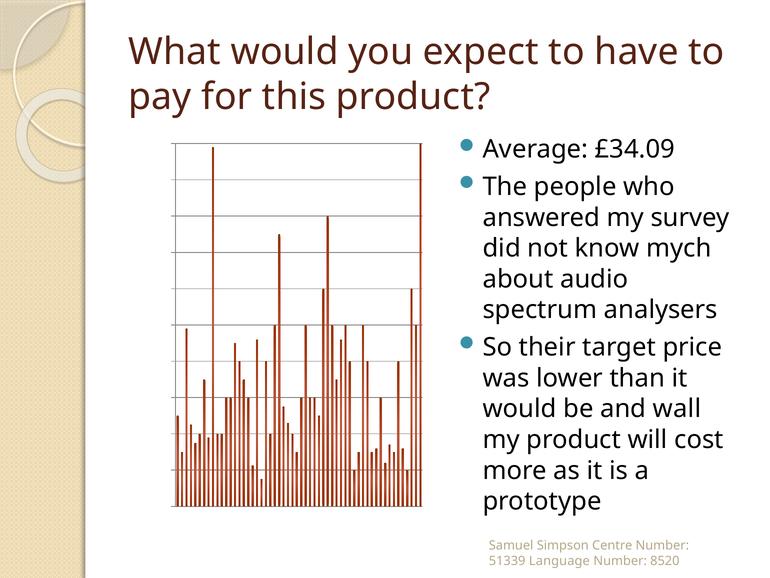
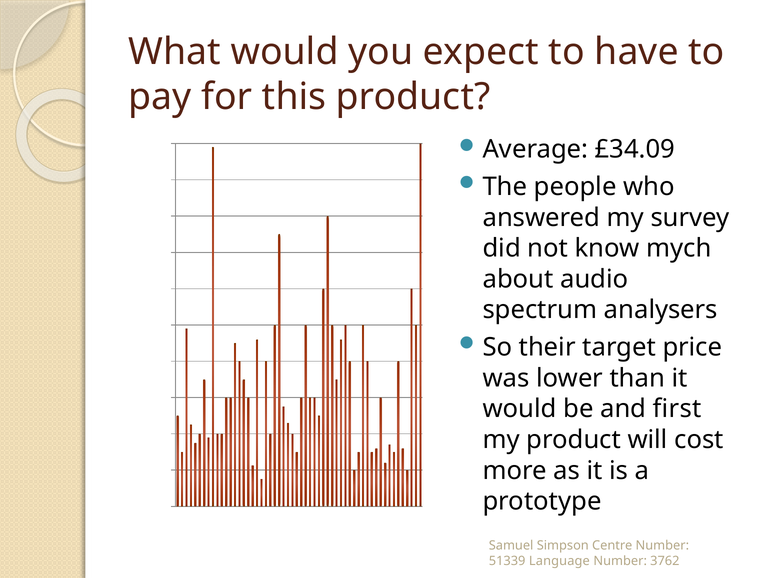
wall: wall -> first (677, 409)
8520: 8520 -> 3762 (665, 560)
